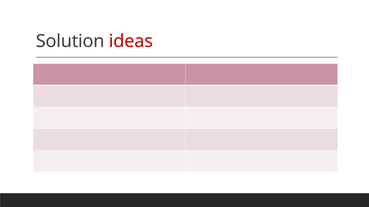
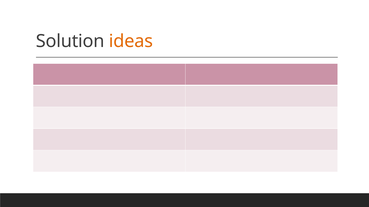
ideas colour: red -> orange (131, 41)
